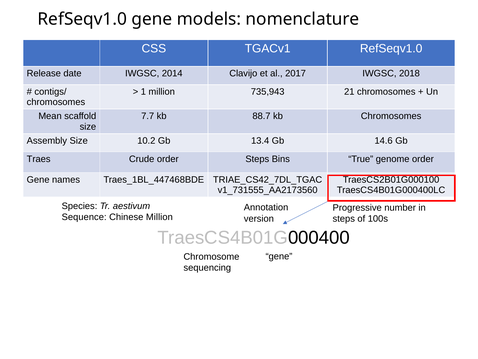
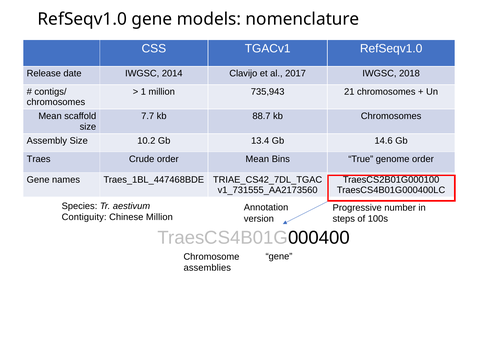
order Steps: Steps -> Mean (257, 159)
Sequence: Sequence -> Contiguity (84, 217)
sequencing: sequencing -> assemblies (207, 267)
